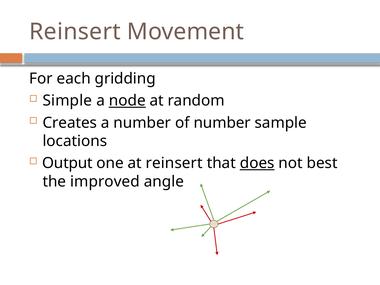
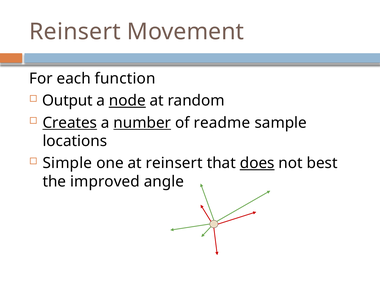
gridding: gridding -> function (125, 79)
Simple: Simple -> Output (67, 101)
Creates underline: none -> present (70, 123)
number underline: none -> present (142, 123)
of number: number -> readme (222, 123)
Output: Output -> Simple (67, 163)
